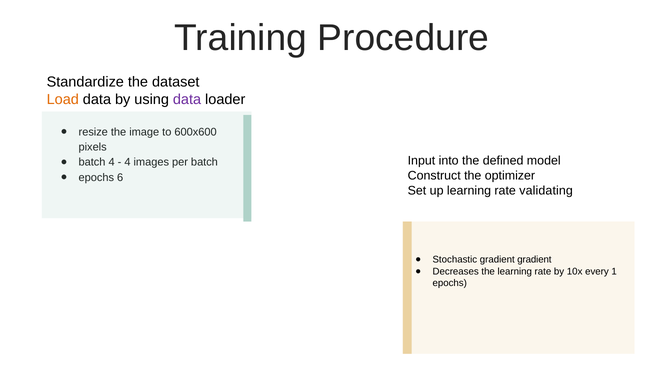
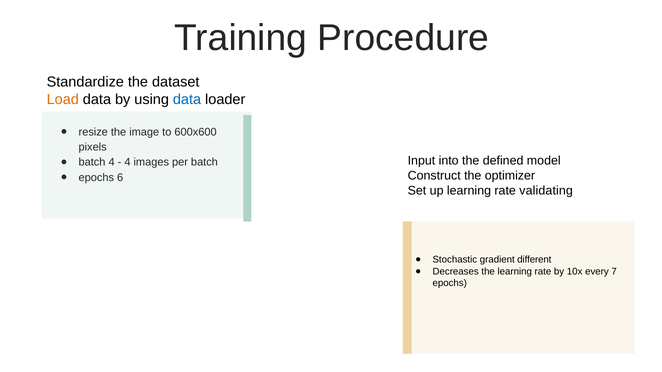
data colour: purple -> blue (187, 100)
gradient gradient: gradient -> different (534, 260)
1: 1 -> 7 (614, 272)
